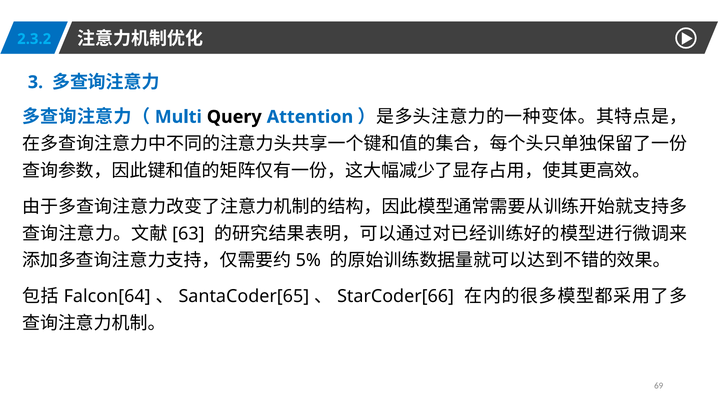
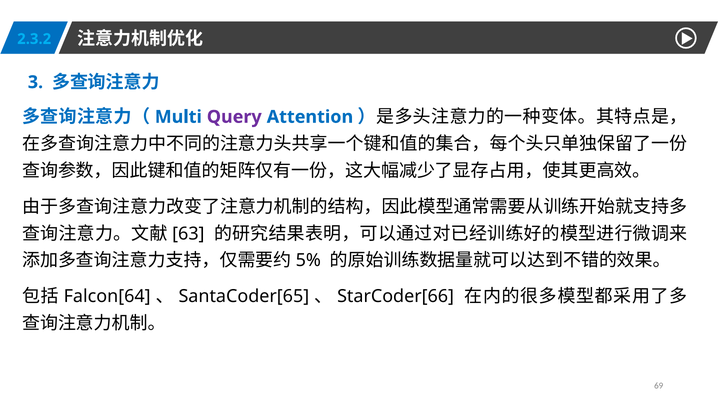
Query colour: black -> purple (234, 117)
